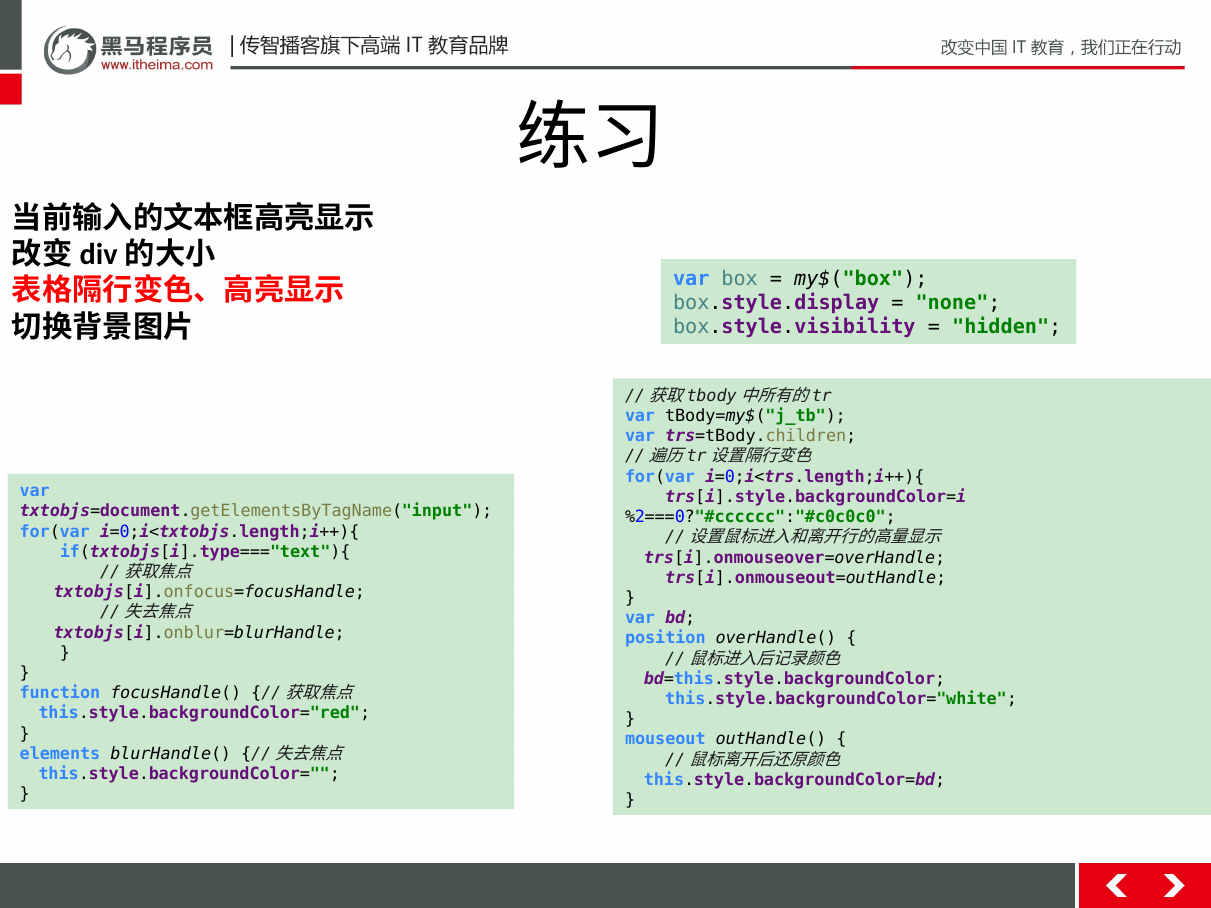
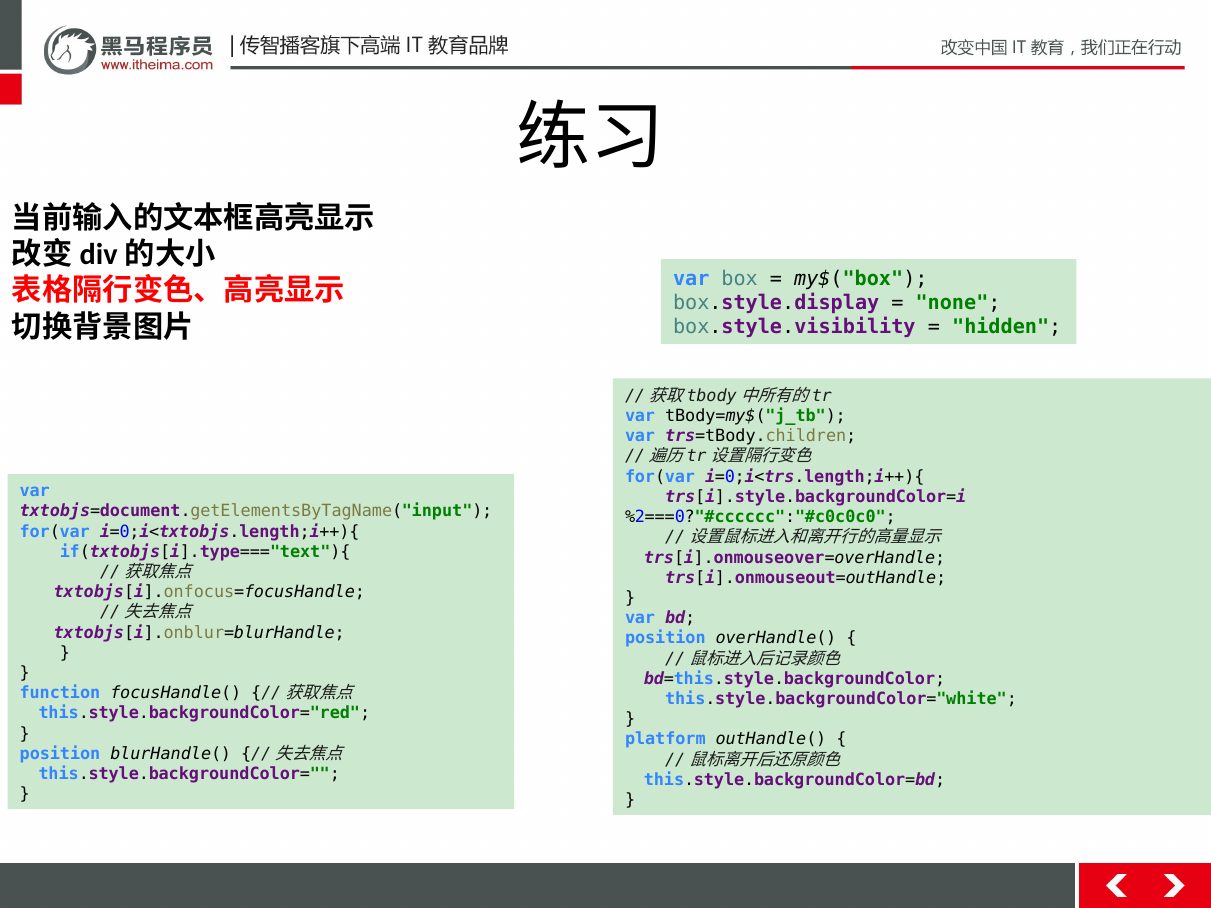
mouseout: mouseout -> platform (665, 740)
elements: elements -> position (60, 754)
